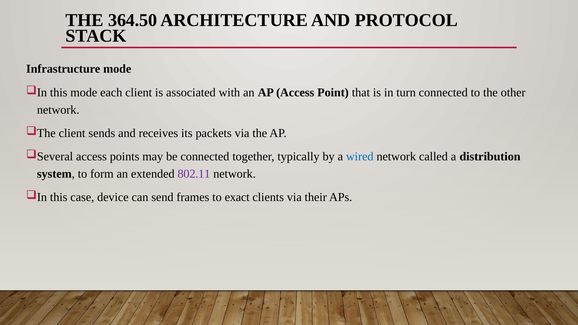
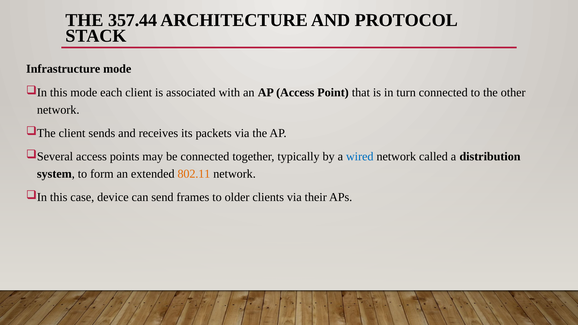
364.50: 364.50 -> 357.44 (133, 20)
802.11 colour: purple -> orange (194, 174)
exact: exact -> older (237, 197)
